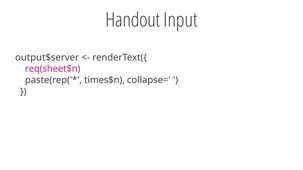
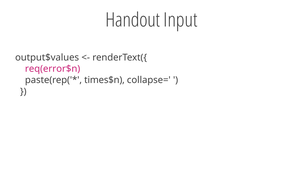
output$server: output$server -> output$values (47, 58)
req(sheet$n: req(sheet$n -> req(error$n (53, 69)
